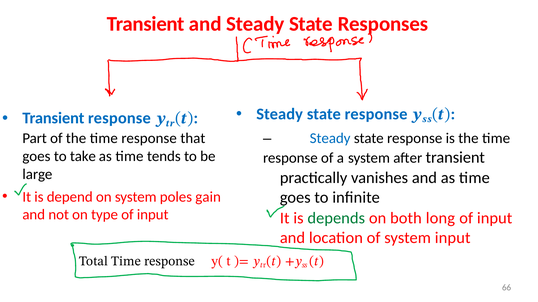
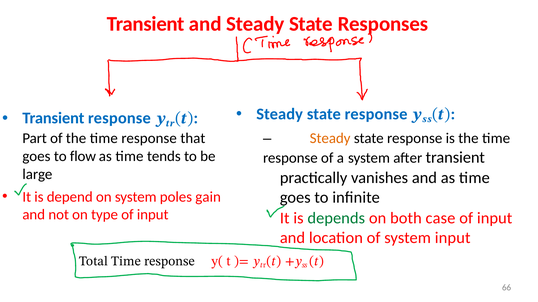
Steady colour: blue -> orange (330, 139)
take: take -> flow (83, 157)
long: long -> case (440, 219)
